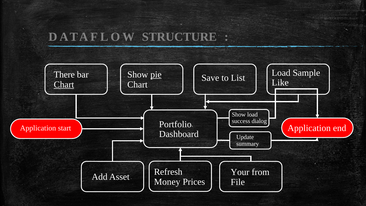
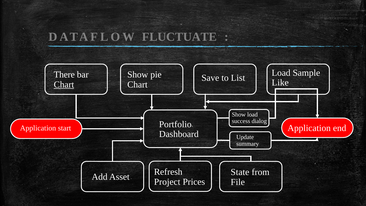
STRUCTURE: STRUCTURE -> FLUCTUATE (179, 37)
pie underline: present -> none (156, 75)
Your: Your -> State (240, 172)
Money: Money -> Project (167, 182)
